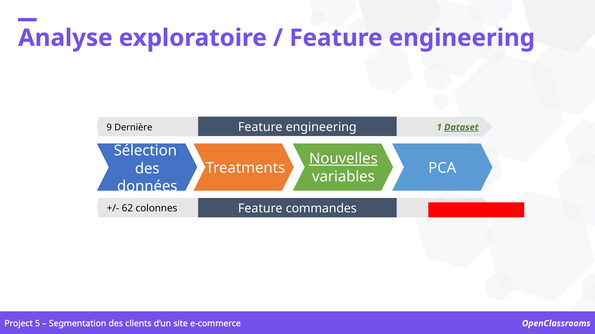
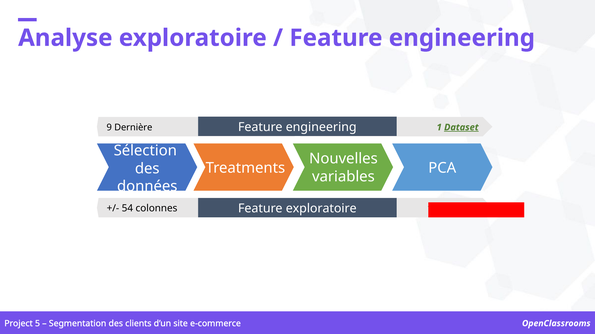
Nouvelles underline: present -> none (343, 159)
62: 62 -> 54 (127, 209)
Feature commandes: commandes -> exploratoire (321, 209)
